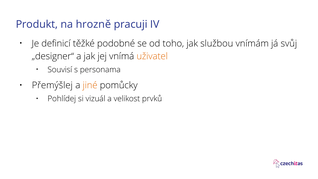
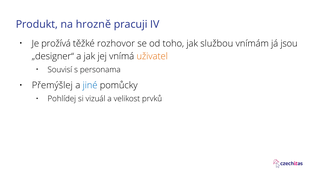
definicí: definicí -> prožívá (56, 43)
podobné: podobné -> rozhovor (116, 43)
svůj: svůj -> jsou (289, 43)
jiné colour: orange -> blue (90, 85)
